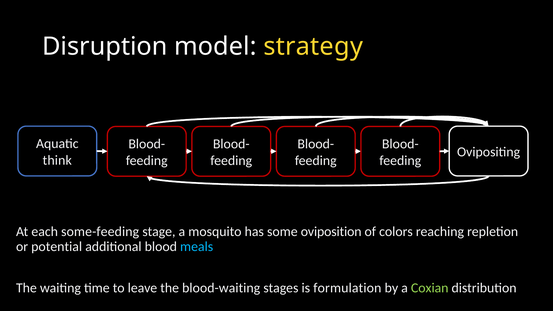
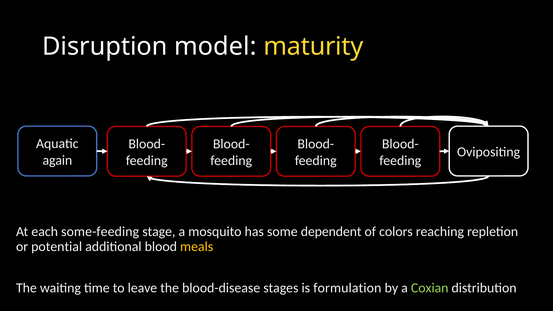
strategy: strategy -> maturity (313, 46)
think: think -> again (57, 160)
oviposition: oviposition -> dependent (331, 232)
meals colour: light blue -> yellow (197, 247)
blood-waiting: blood-waiting -> blood-disease (221, 288)
